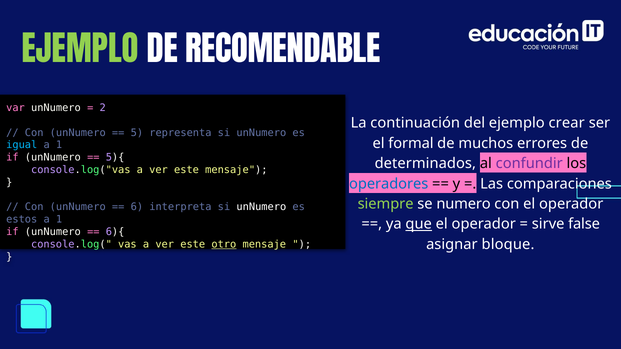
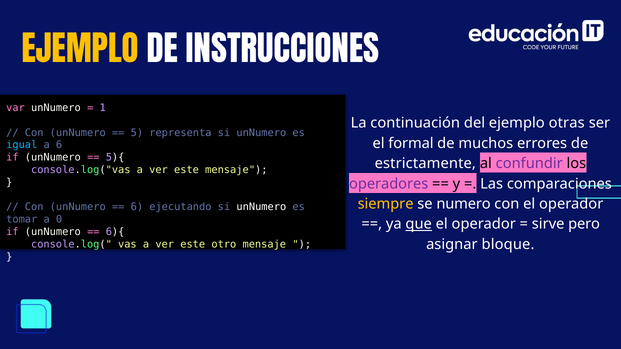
EJEMPLO colour: light green -> yellow (80, 51)
RECOMENDABLE: RECOMENDABLE -> INSTRUCCIONES (283, 51)
2: 2 -> 1 (103, 108)
crear: crear -> otras (567, 123)
1: 1 -> 6 (59, 145)
determinados: determinados -> estrictamente (425, 164)
operadores colour: blue -> purple (389, 184)
siempre colour: light green -> yellow (386, 204)
interpreta: interpreta -> ejecutando (180, 207)
estos: estos -> tomar (22, 220)
1: 1 -> 0 (59, 220)
false: false -> pero (584, 224)
otro underline: present -> none (224, 245)
